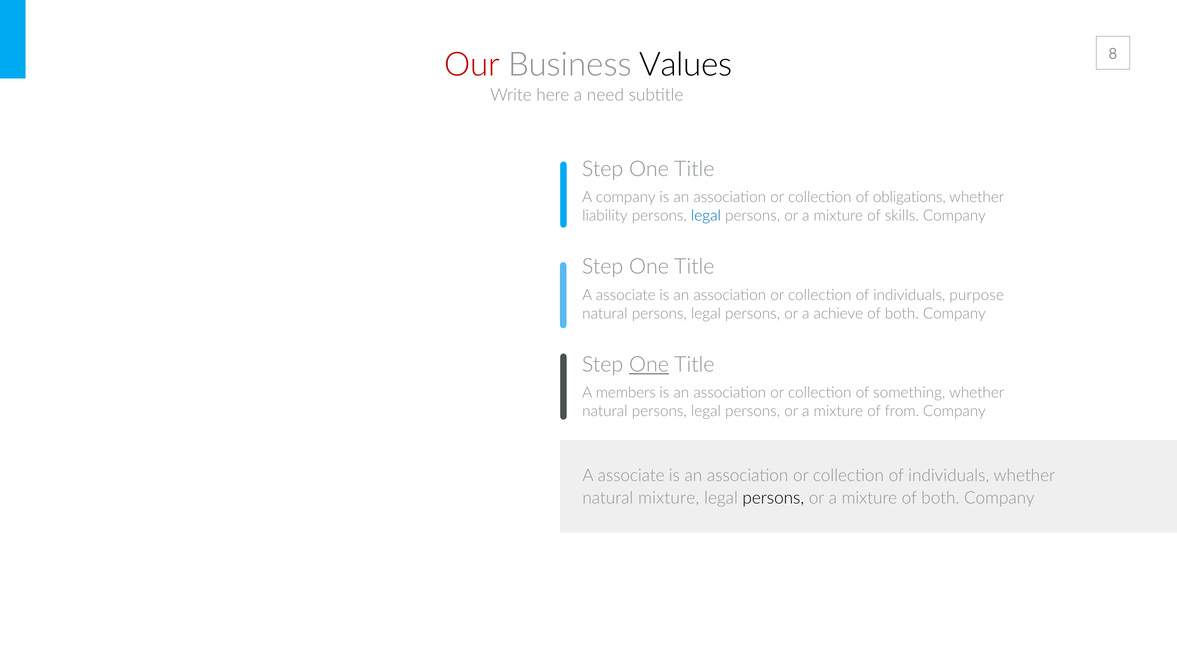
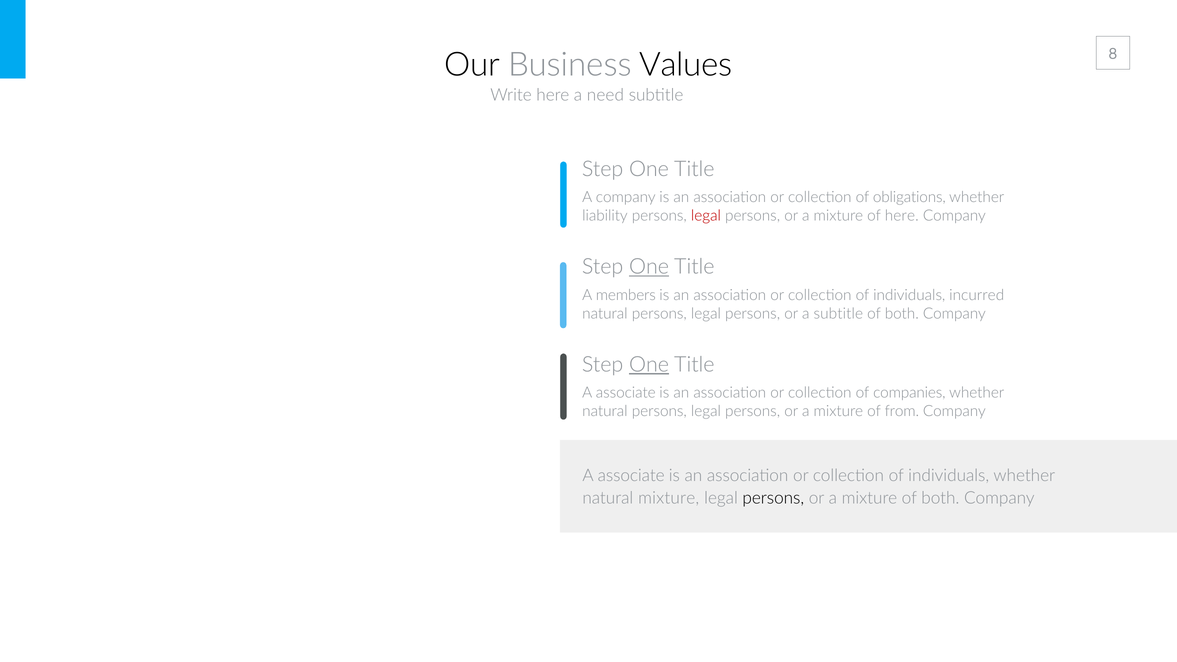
Our colour: red -> black (472, 65)
legal colour: blue -> red (706, 216)
of skills: skills -> here (902, 216)
One underline: none -> present (649, 267)
associate: associate -> members (626, 295)
purpose: purpose -> incurred (977, 295)
a achieve: achieve -> subtitle (838, 314)
members: members -> associate (626, 393)
something: something -> companies (909, 393)
